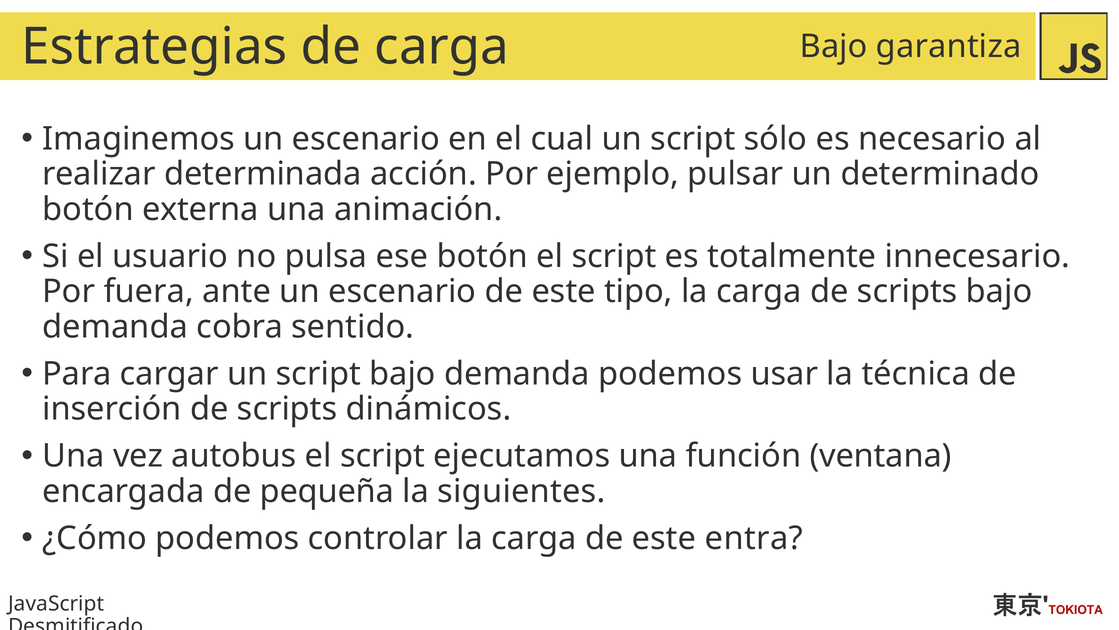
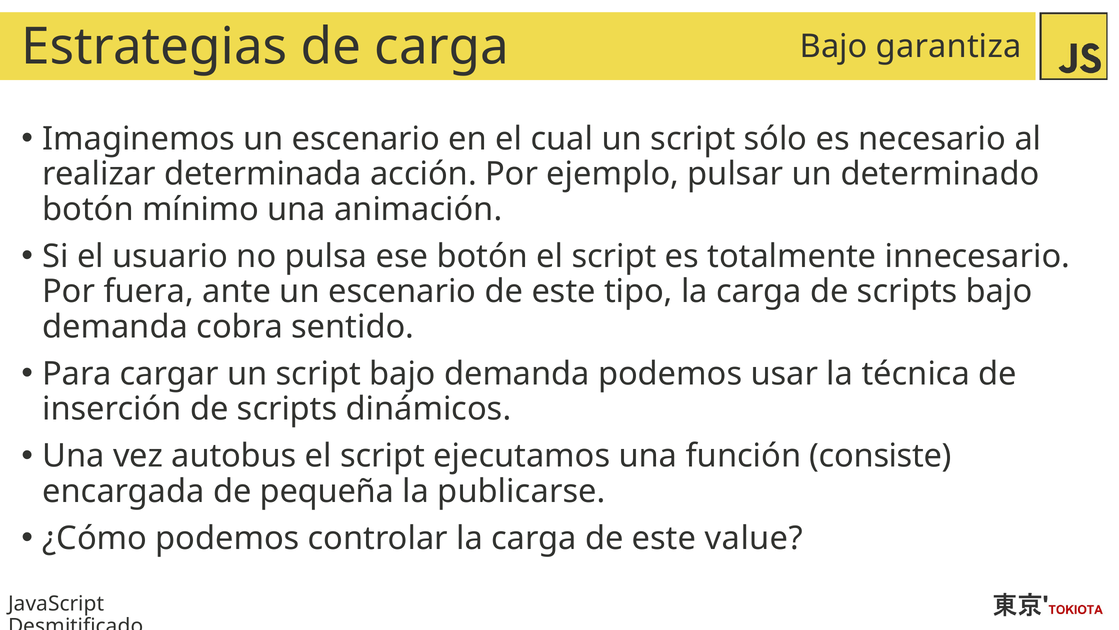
externa: externa -> mínimo (200, 209)
ventana: ventana -> consiste (881, 456)
siguientes: siguientes -> publicarse (522, 491)
entra: entra -> value (754, 538)
